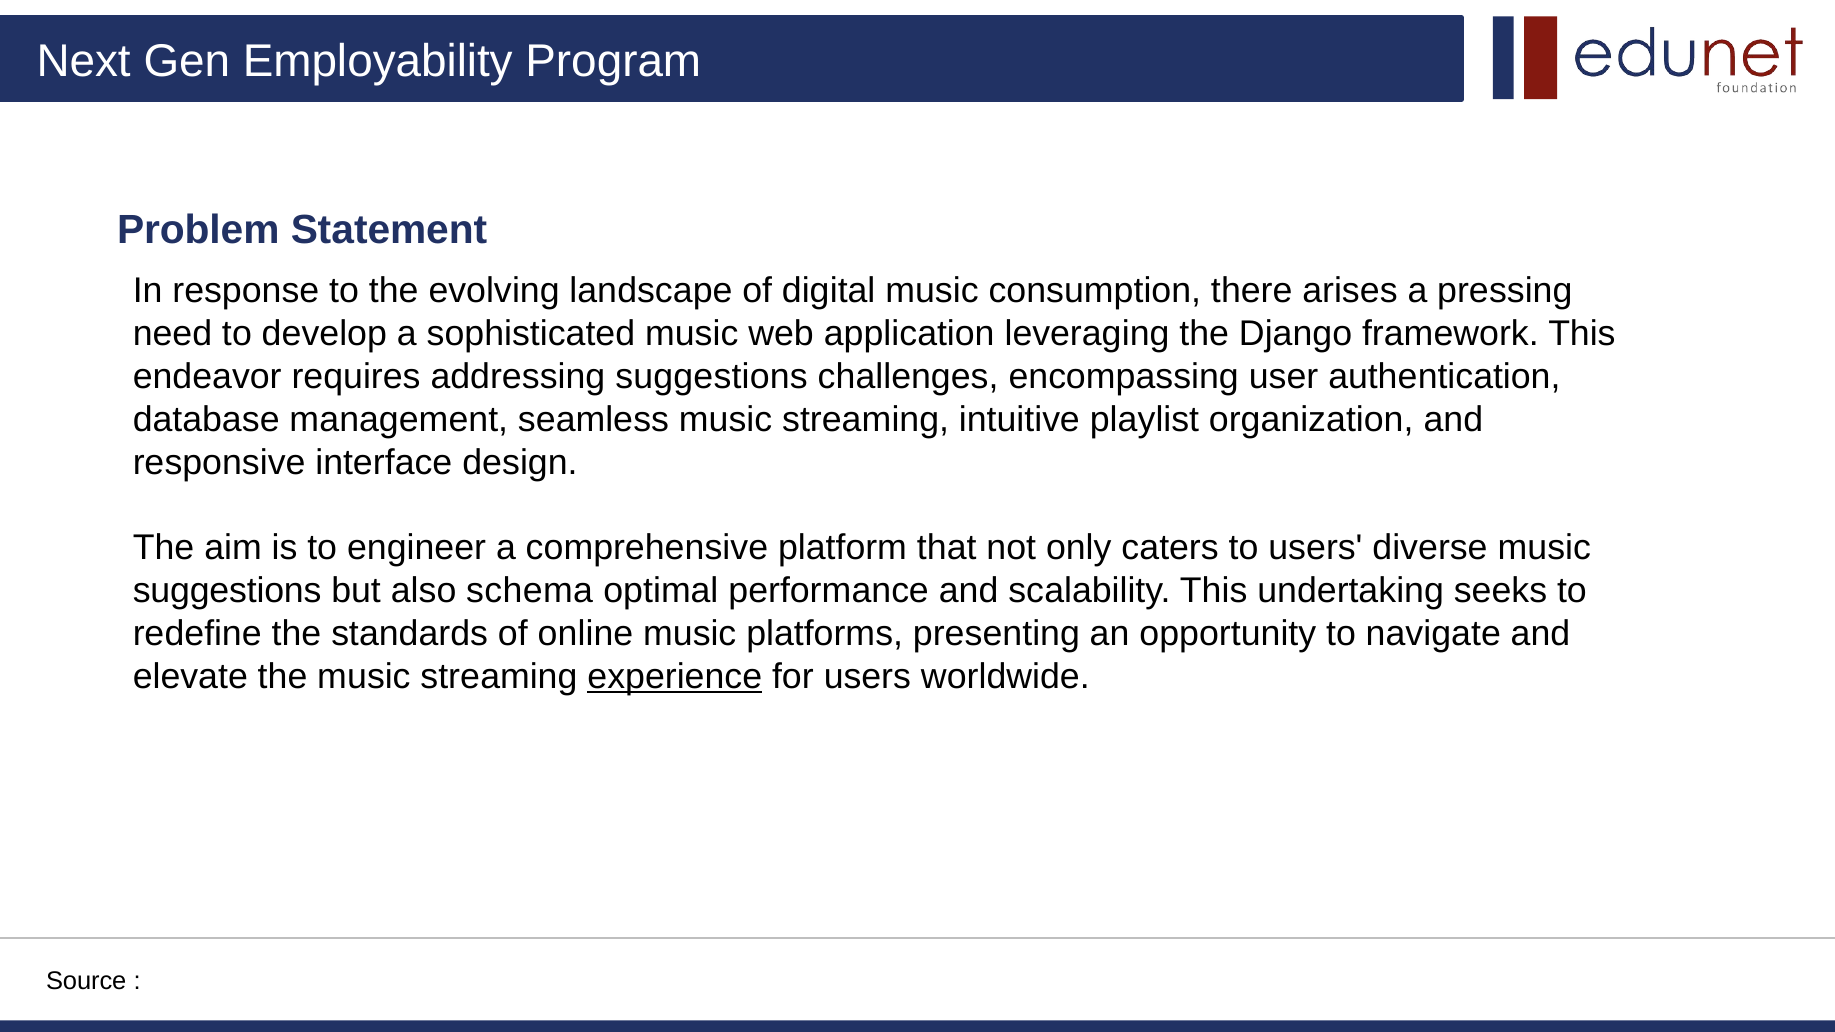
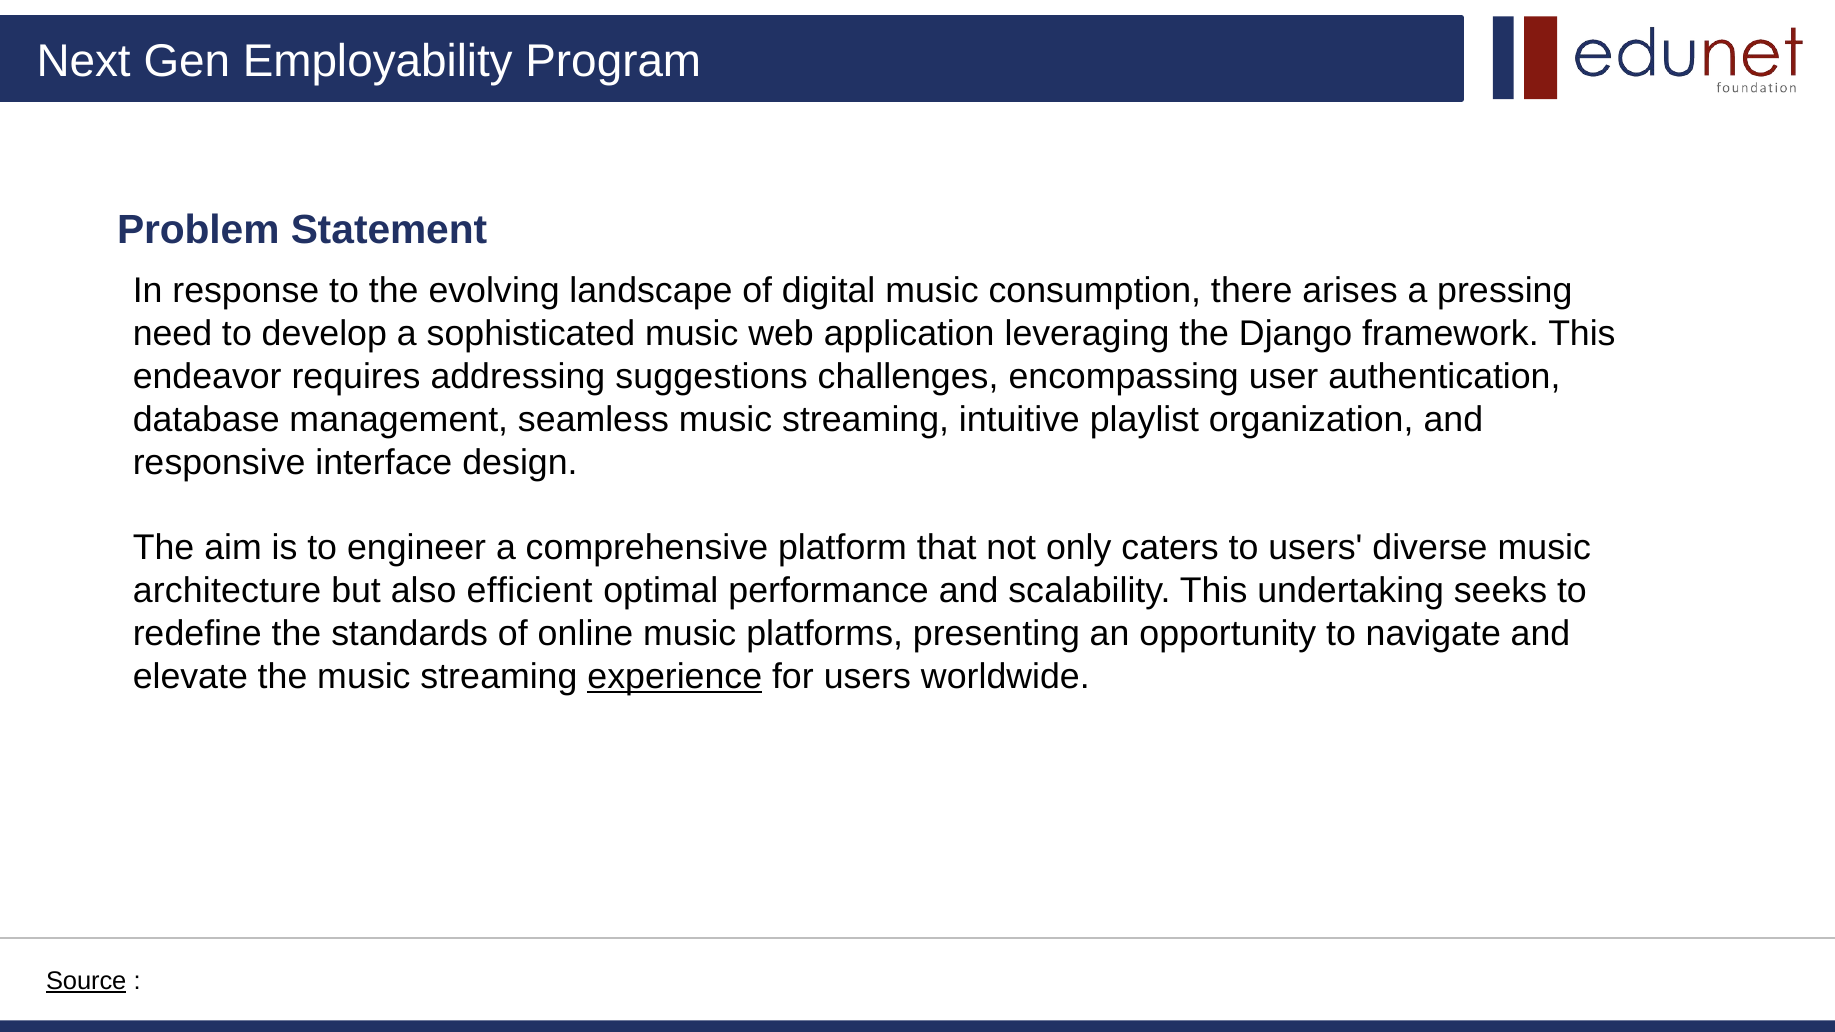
suggestions: suggestions -> architecture (227, 591)
schema: schema -> efficient (530, 591)
Source underline: none -> present (86, 981)
